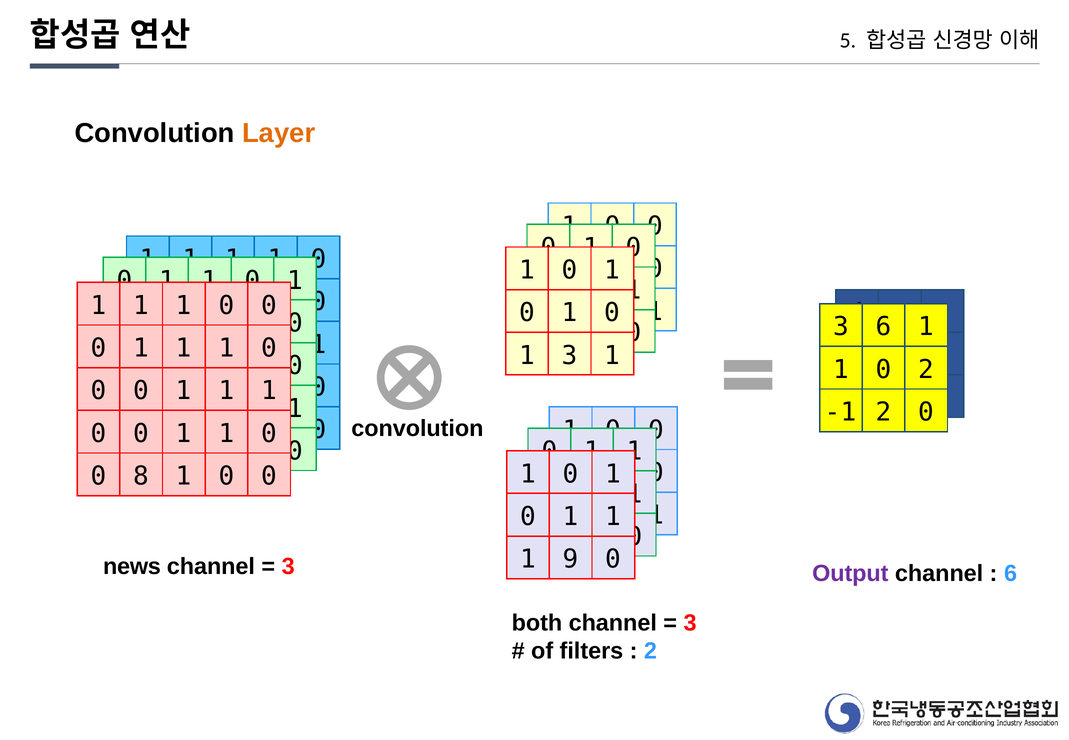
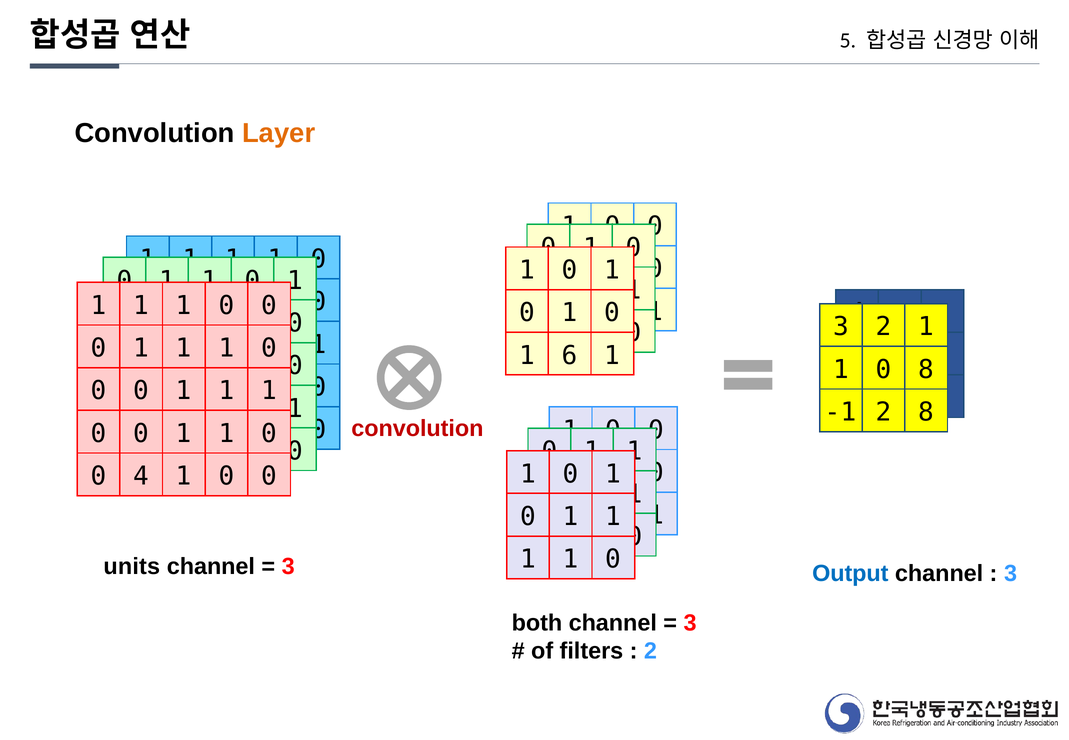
3 6: 6 -> 2 (884, 327)
1 3: 3 -> 6 (570, 355)
0 2: 2 -> 8 (926, 370)
2 0: 0 -> 8 (926, 412)
convolution colour: black -> red (417, 428)
0 8: 8 -> 4 (141, 476)
9: 9 -> 1 (571, 559)
news: news -> units (132, 567)
Output colour: purple -> blue (850, 573)
6: 6 -> 3 (1011, 573)
